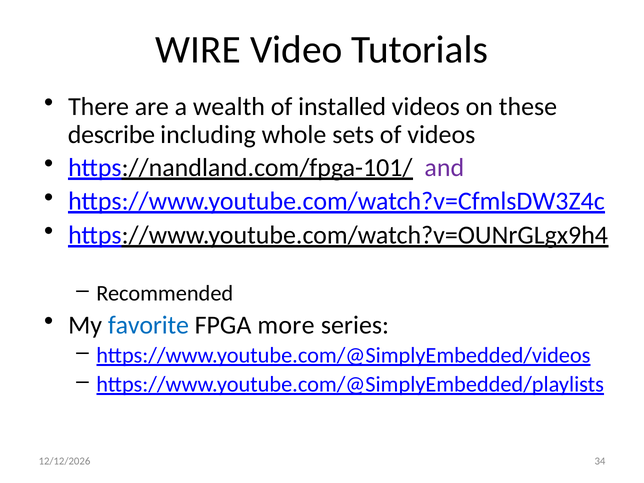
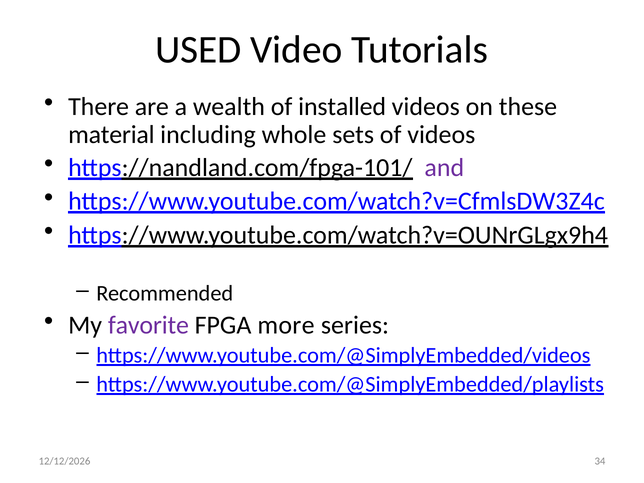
WIRE: WIRE -> USED (198, 50)
describe: describe -> material (111, 134)
favorite colour: blue -> purple (148, 325)
